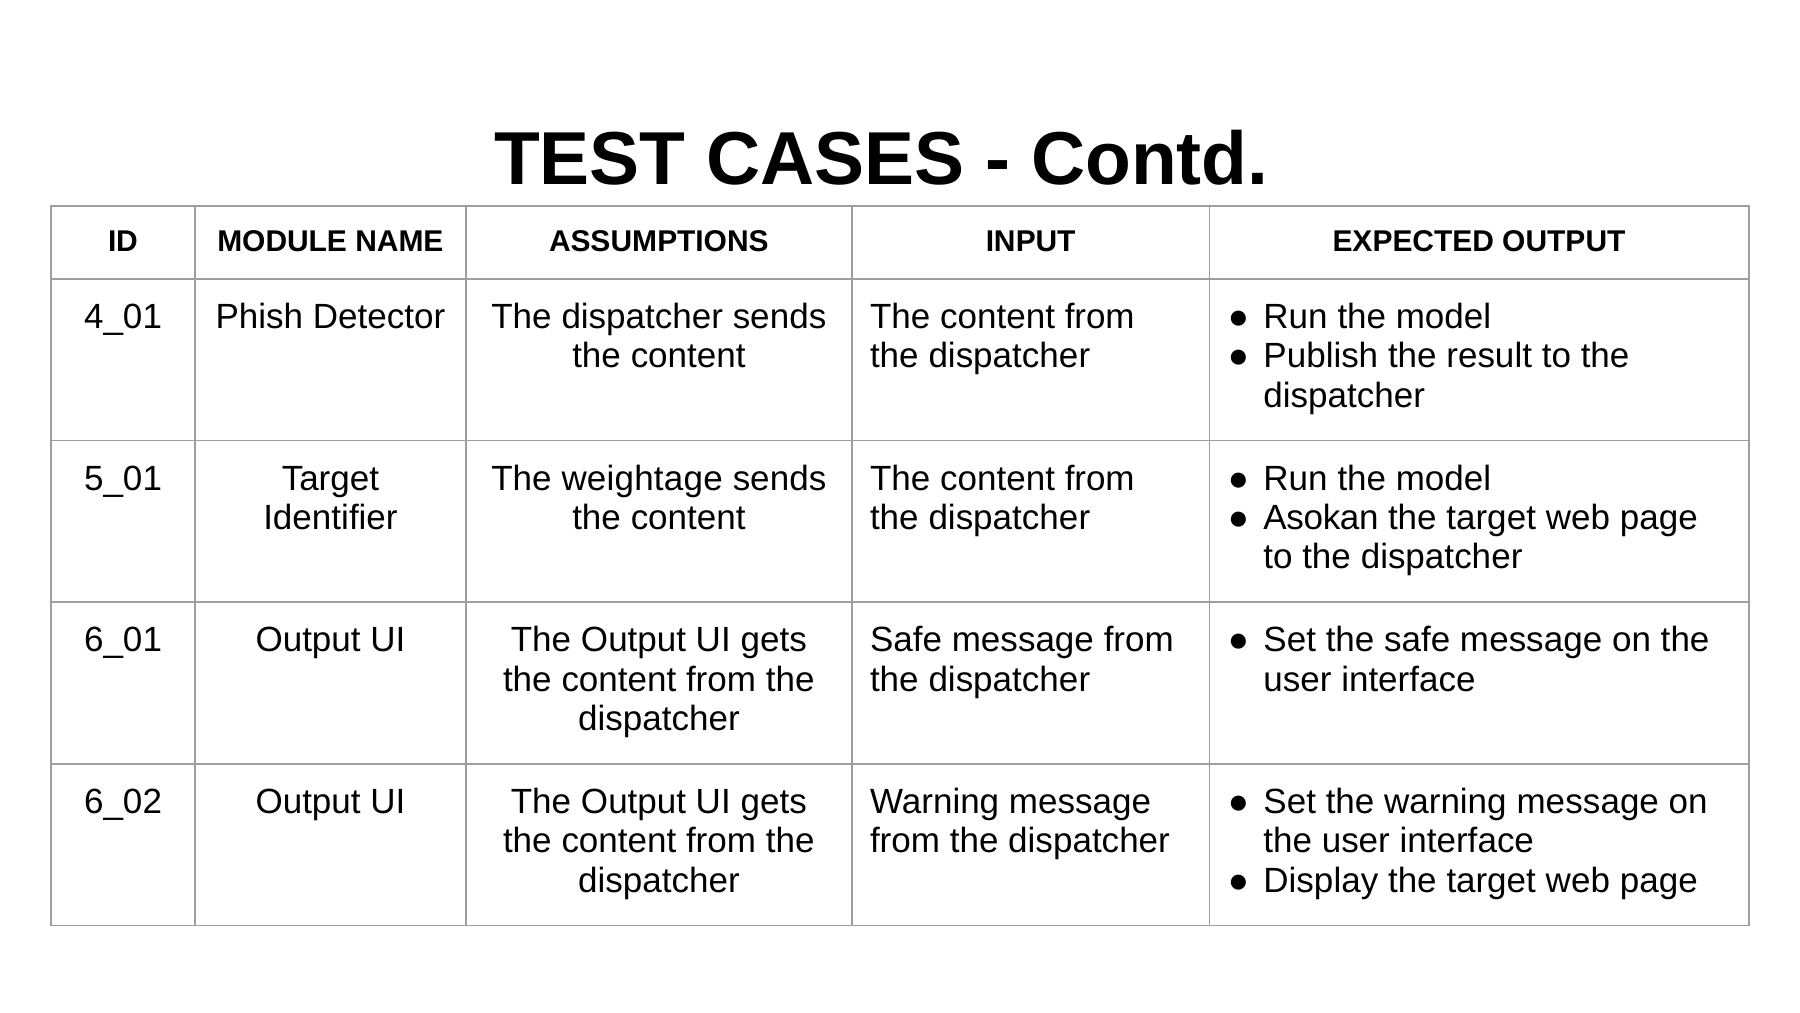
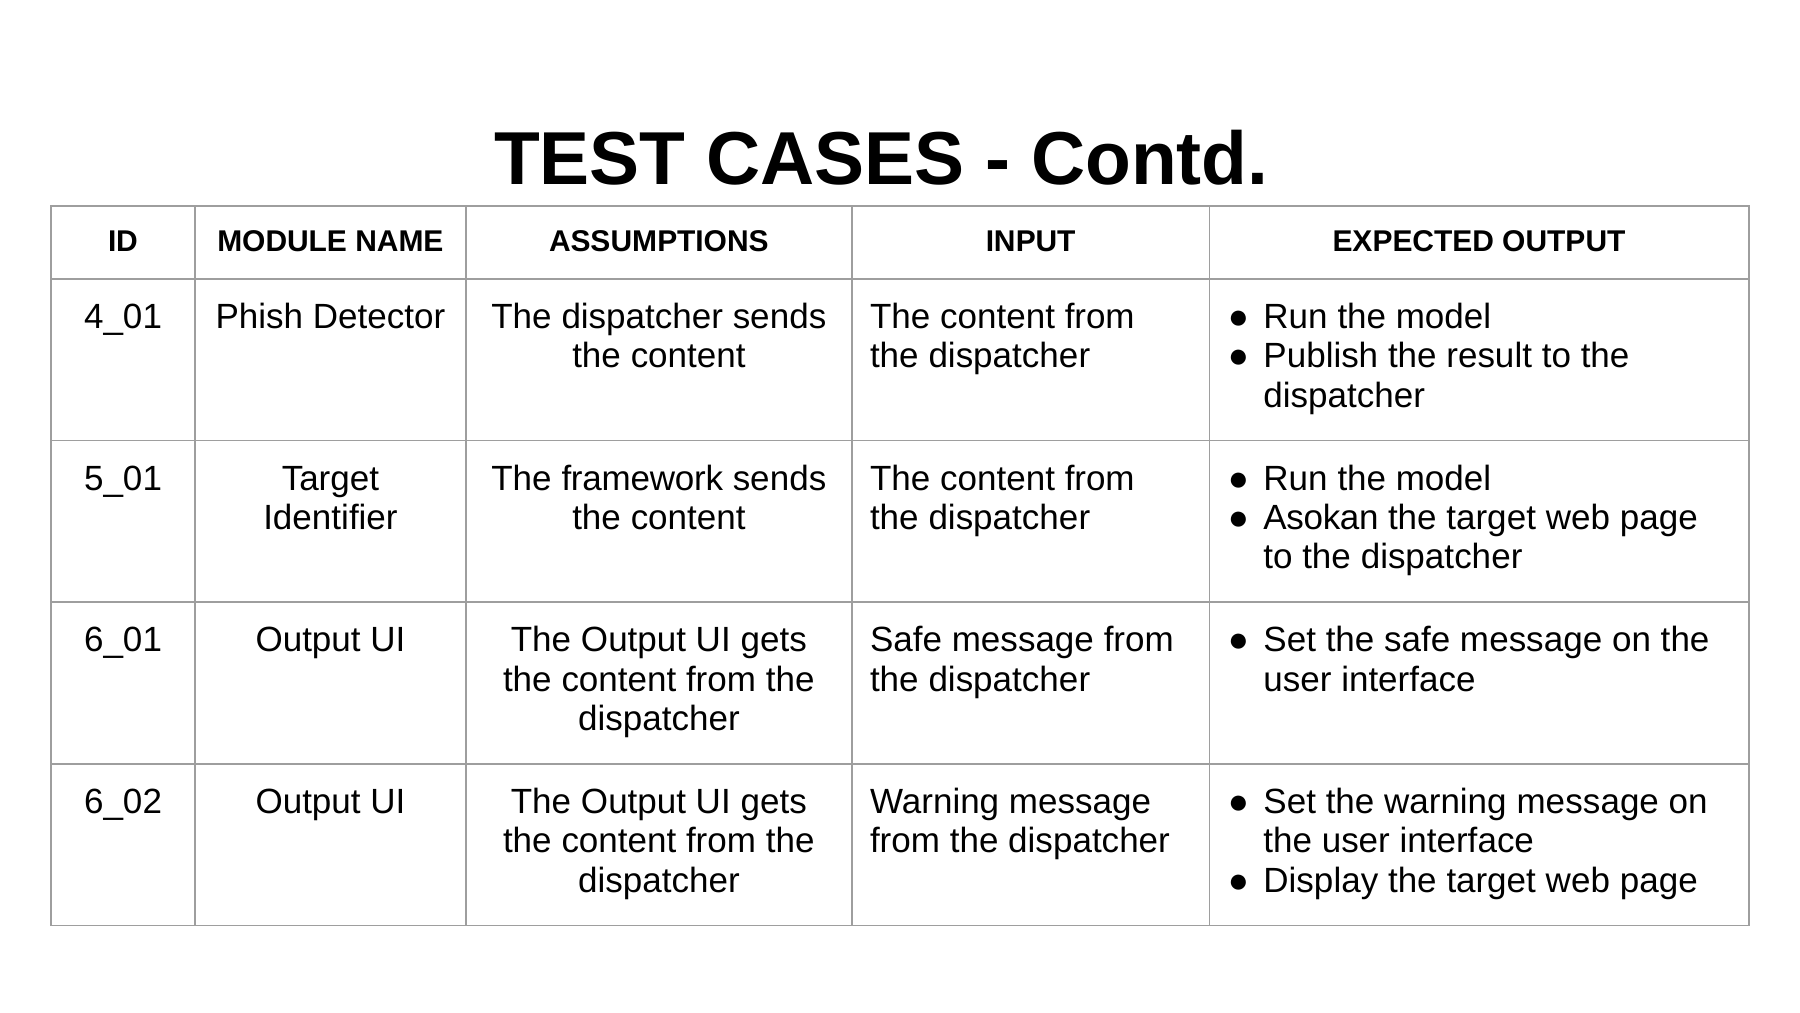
weightage: weightage -> framework (642, 478)
